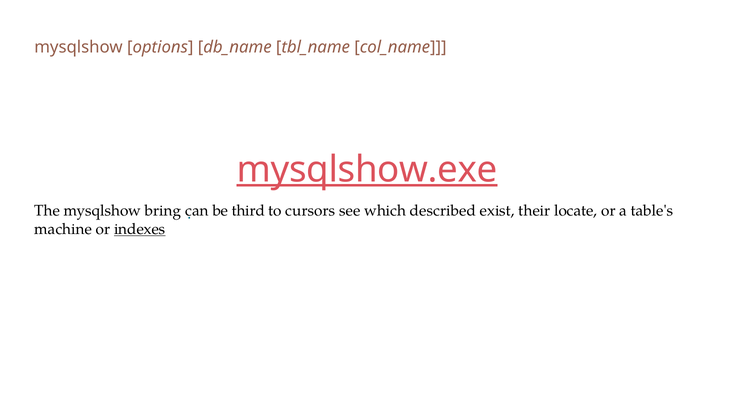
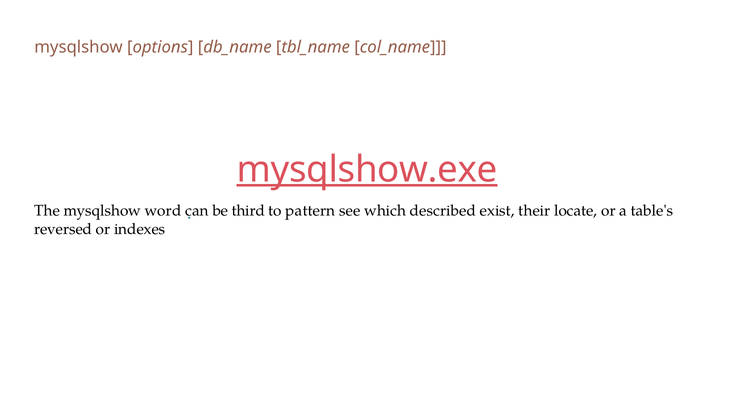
bring: bring -> word (163, 211)
cursors: cursors -> pattern (310, 211)
machine: machine -> reversed (63, 229)
indexes underline: present -> none (140, 229)
